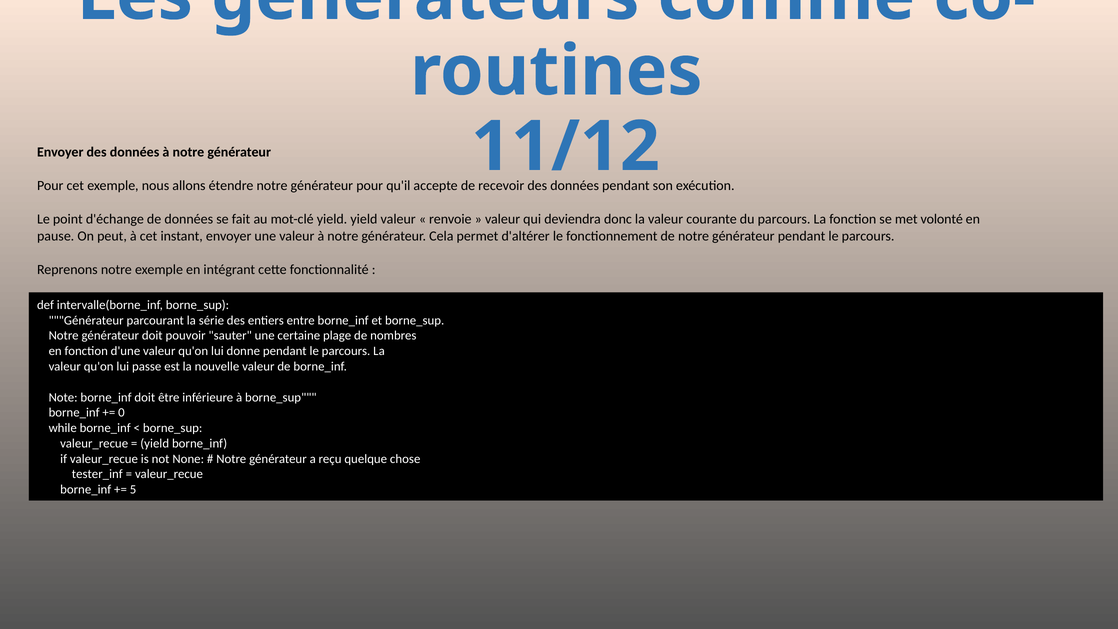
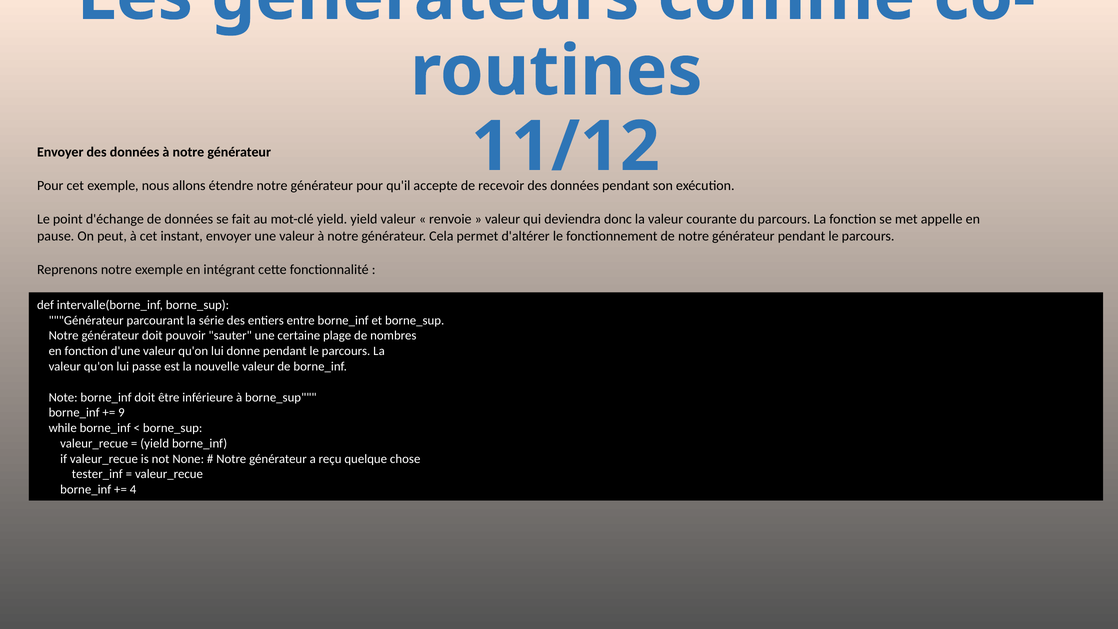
volonté: volonté -> appelle (942, 219)
0: 0 -> 9 (121, 413)
5: 5 -> 4 (133, 490)
